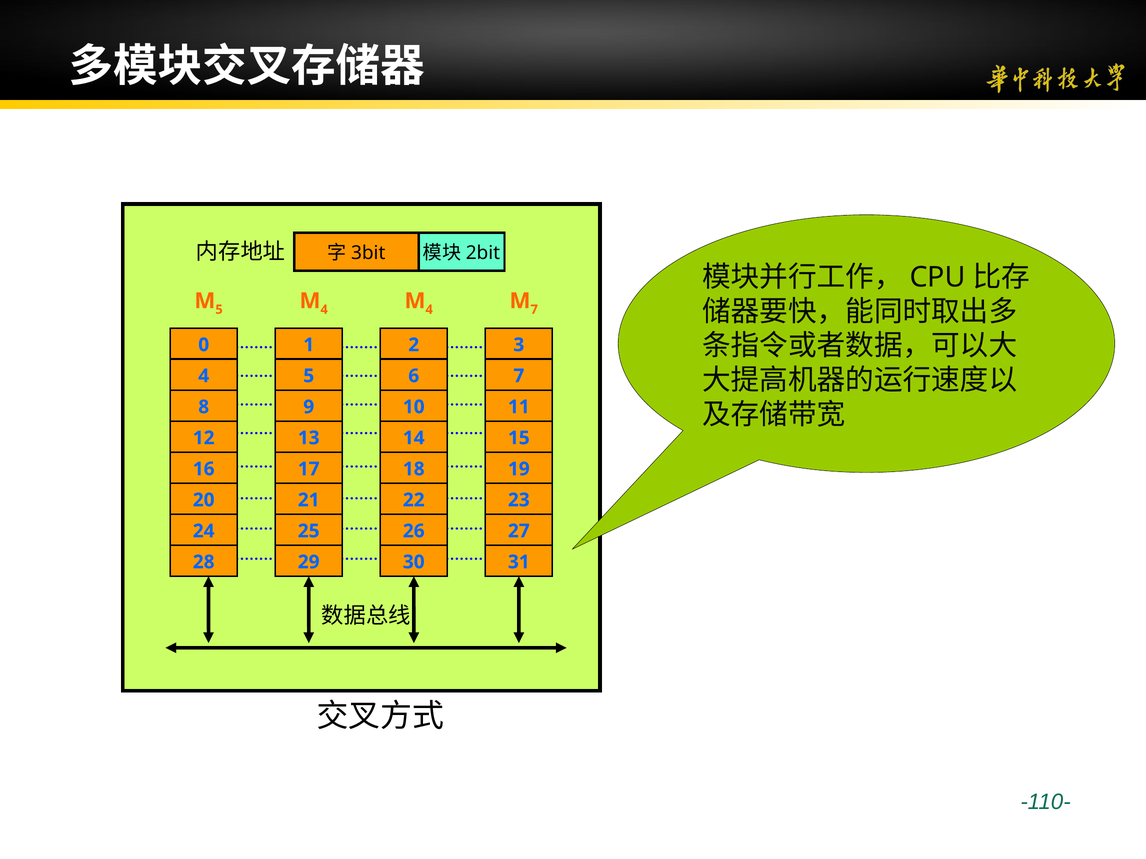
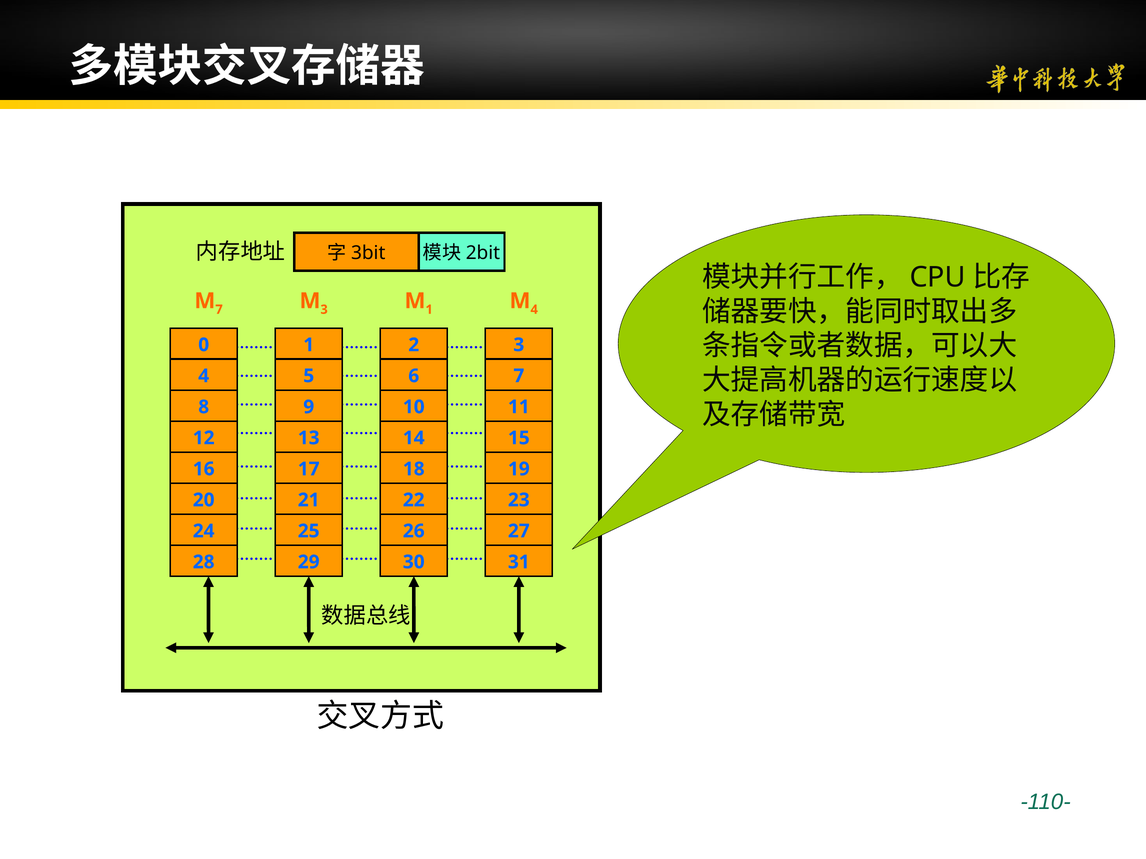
5: 5 -> 7 (219, 310)
4: 4 -> 3 (324, 310)
4: 4 -> 1 (429, 310)
7: 7 -> 4 (534, 310)
